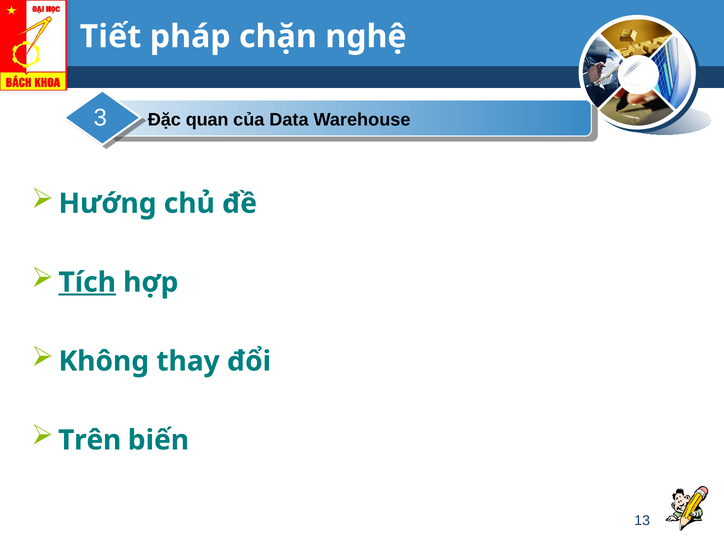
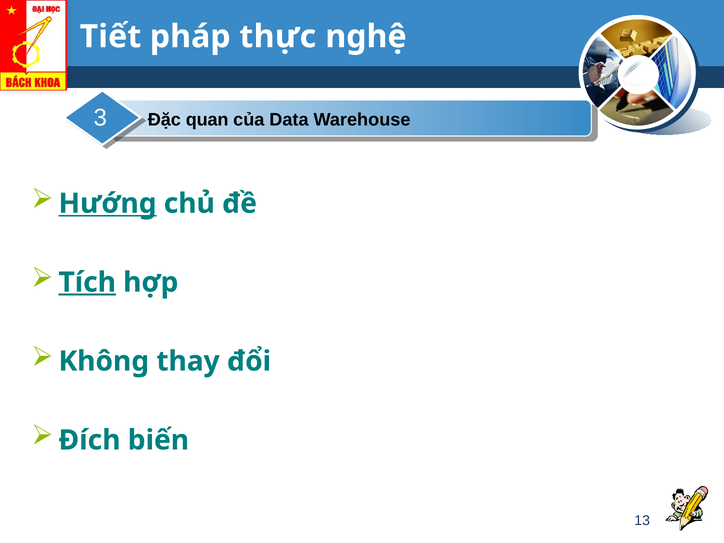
chặn: chặn -> thực (278, 37)
Hướng underline: none -> present (108, 203)
Trên: Trên -> Đích (90, 440)
